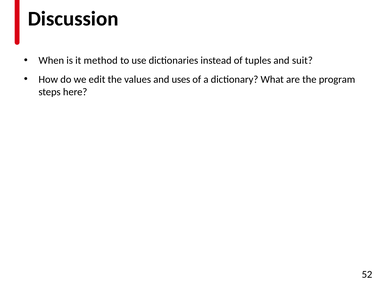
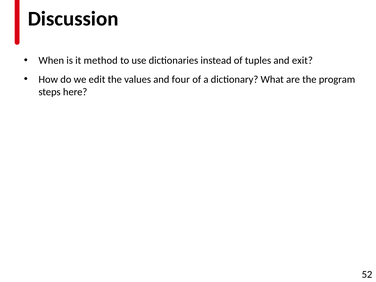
suit: suit -> exit (302, 61)
uses: uses -> four (181, 79)
